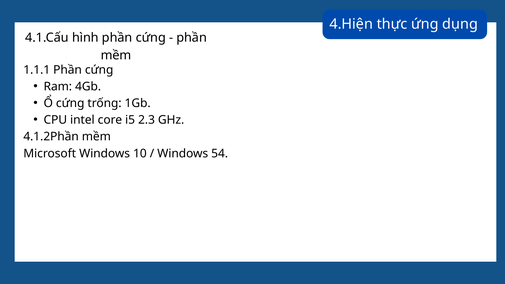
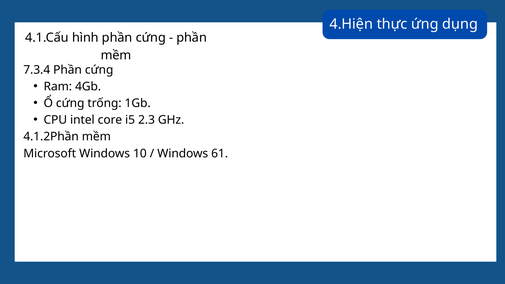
1.1.1: 1.1.1 -> 7.3.4 (37, 70)
54: 54 -> 61 (220, 153)
